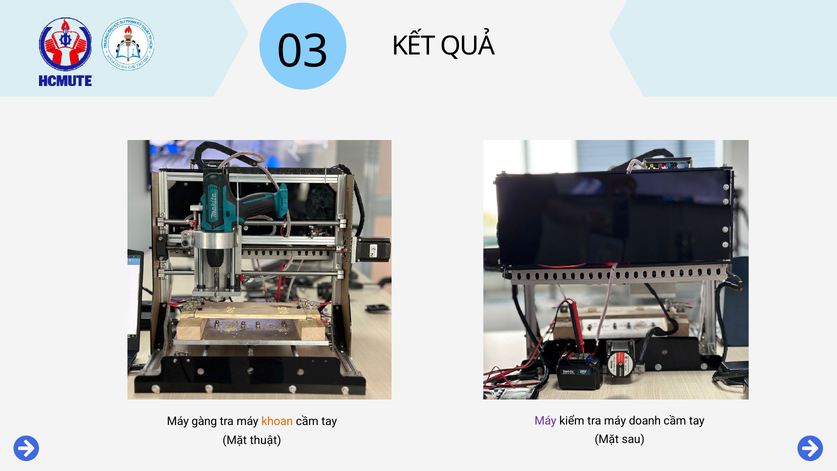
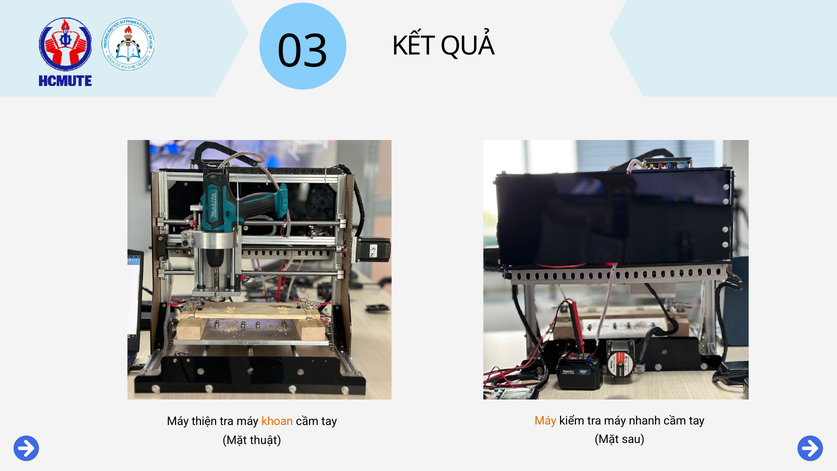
Máy colour: purple -> orange (546, 421)
doanh: doanh -> nhanh (645, 421)
gàng: gàng -> thiện (204, 421)
